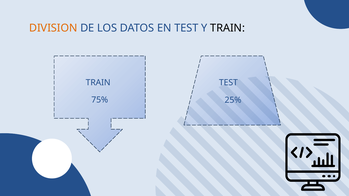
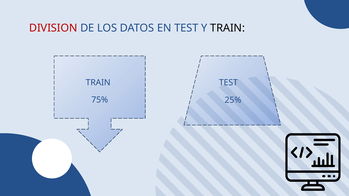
DIVISION colour: orange -> red (53, 28)
